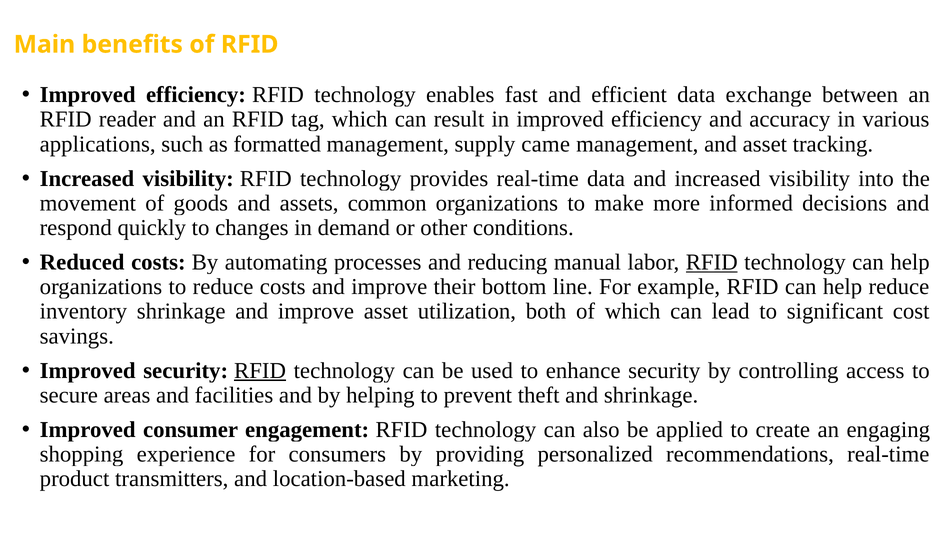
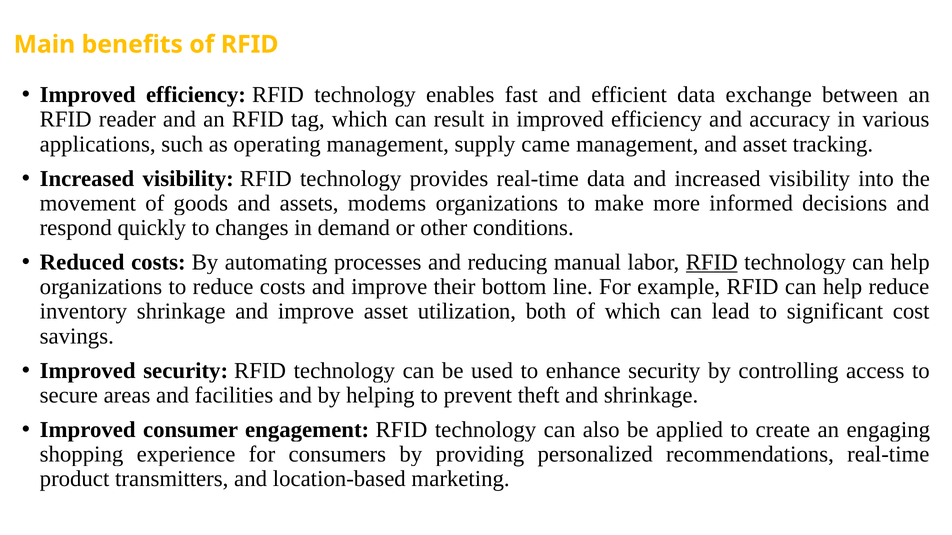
formatted: formatted -> operating (277, 144)
common: common -> modems (387, 203)
RFID underline: present -> none (260, 371)
